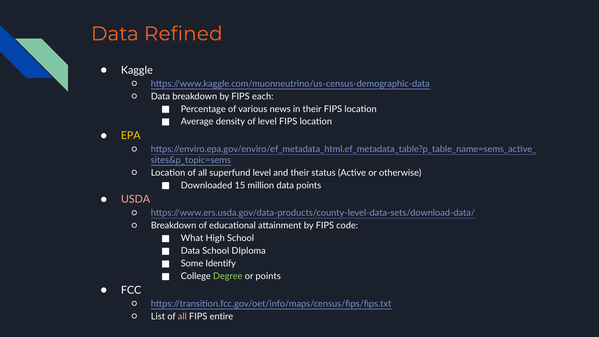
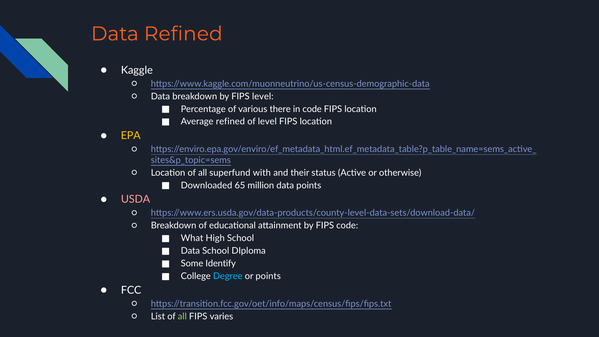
FIPS each: each -> level (263, 96)
news: news -> there (280, 109)
in their: their -> code (312, 109)
Average density: density -> refined (230, 122)
superfund level: level -> with (262, 173)
15: 15 -> 65 (240, 185)
Degree colour: light green -> light blue (228, 276)
all colour: pink -> light green (182, 316)
entire: entire -> varies (221, 316)
